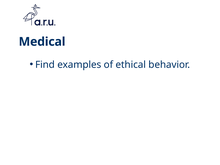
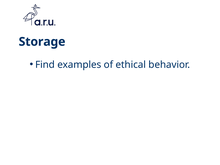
Medical: Medical -> Storage (42, 42)
